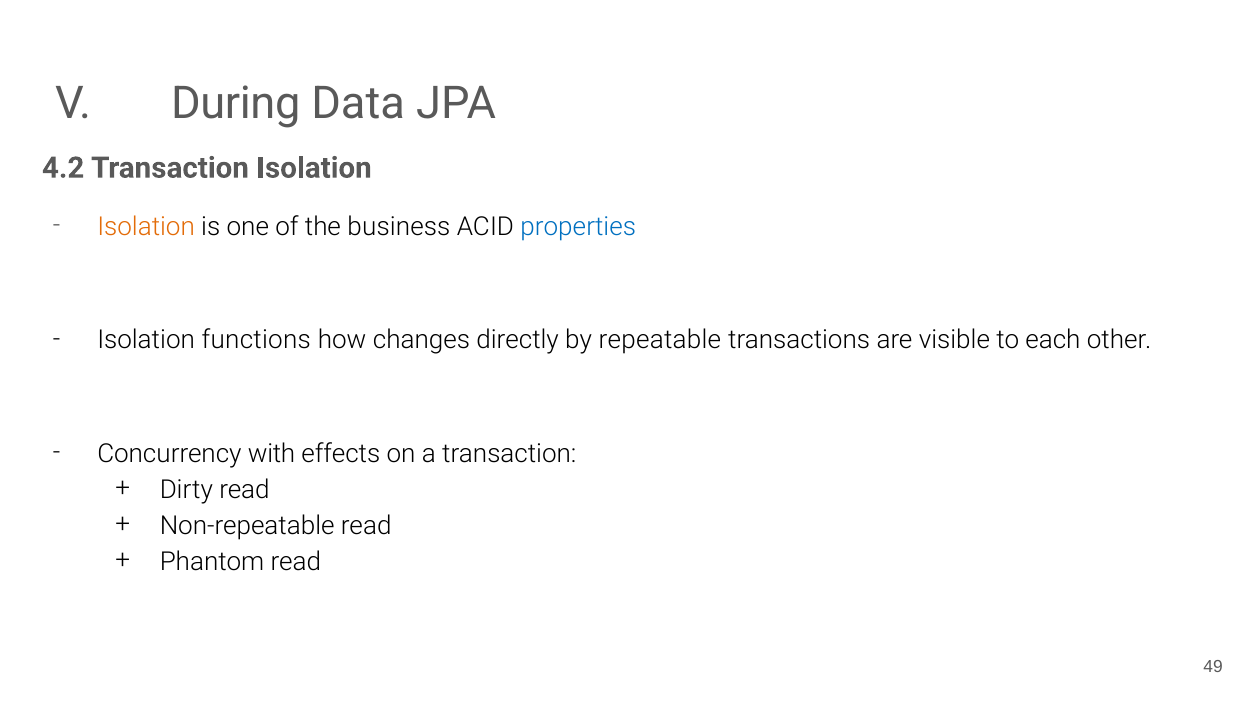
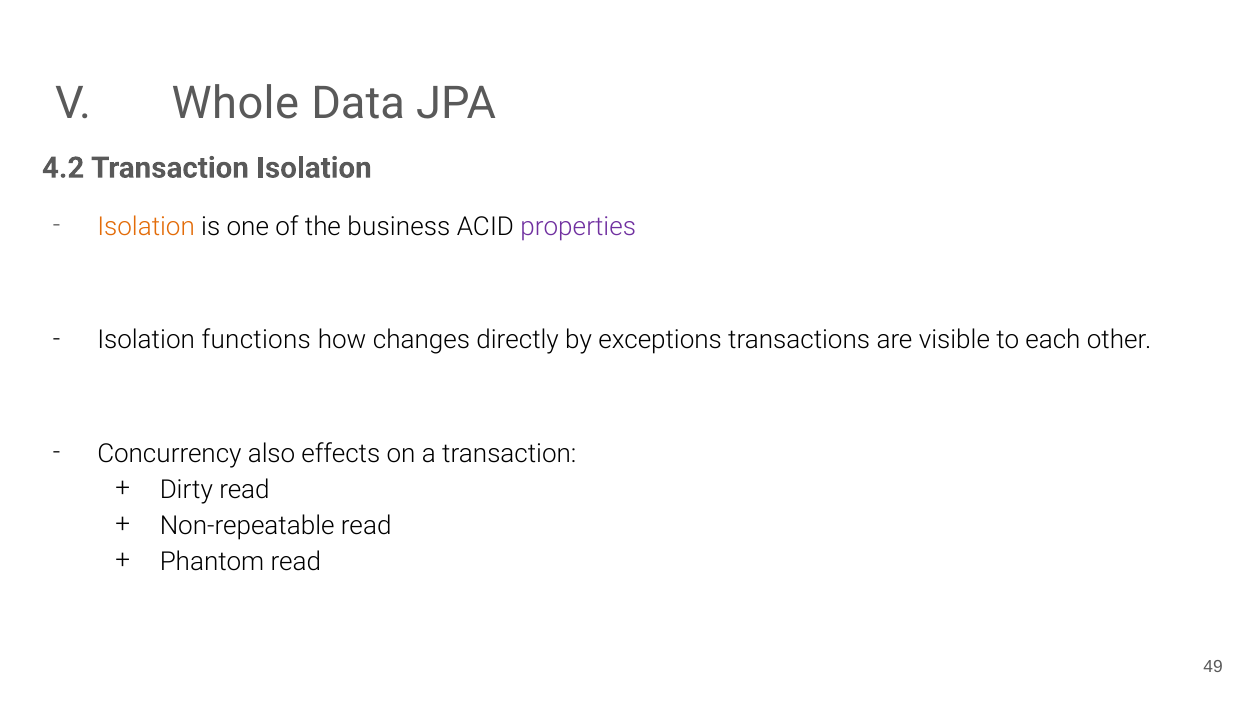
During: During -> Whole (235, 104)
properties colour: blue -> purple (578, 227)
repeatable: repeatable -> exceptions (660, 340)
with: with -> also (272, 454)
